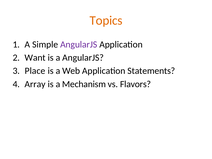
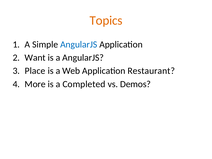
AngularJS colour: purple -> blue (79, 44)
Statements: Statements -> Restaurant (151, 71)
Array: Array -> More (35, 84)
Mechanism: Mechanism -> Completed (84, 84)
Flavors: Flavors -> Demos (135, 84)
